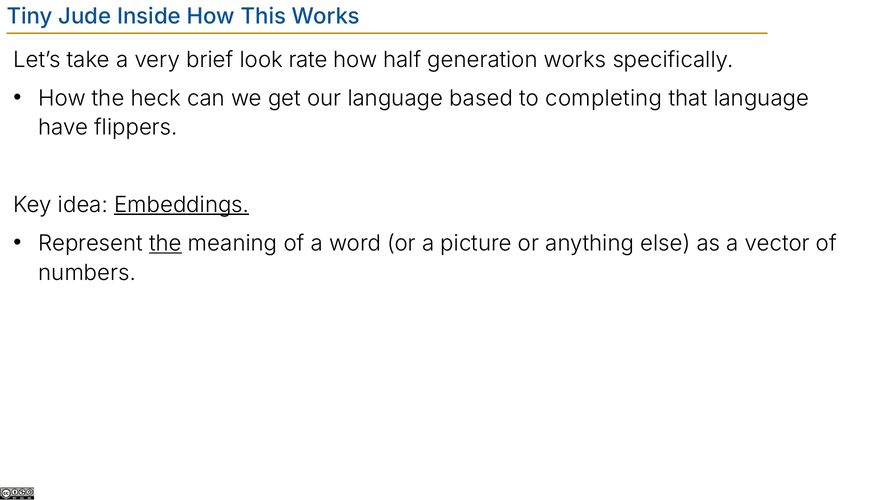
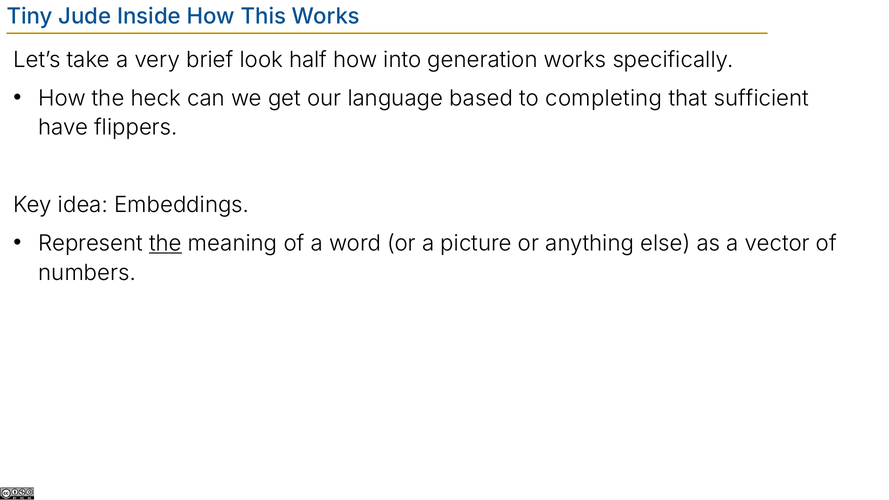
rate: rate -> half (308, 60)
half: half -> into (402, 60)
that language: language -> sufficient (761, 98)
Embeddings underline: present -> none (182, 205)
